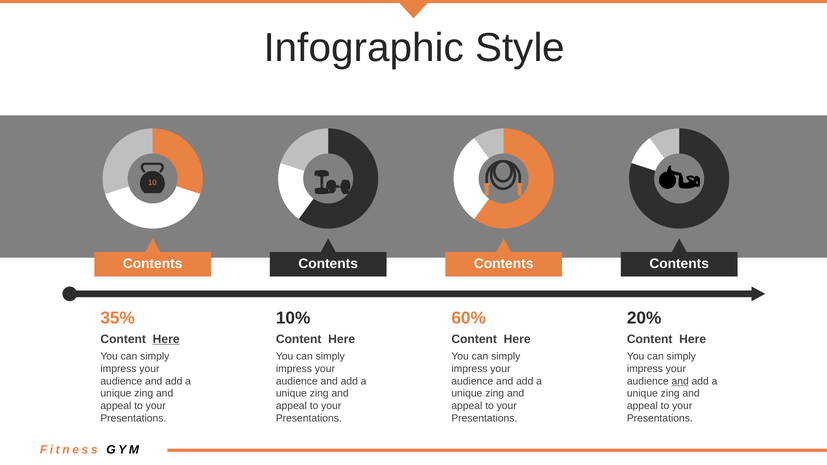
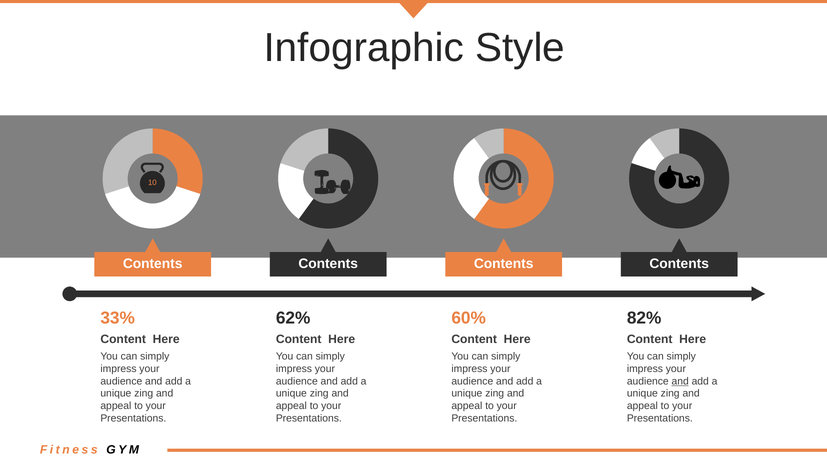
35%: 35% -> 33% (118, 318)
10%: 10% -> 62% (293, 318)
20%: 20% -> 82% (644, 318)
Here underline: present -> none (166, 339)
